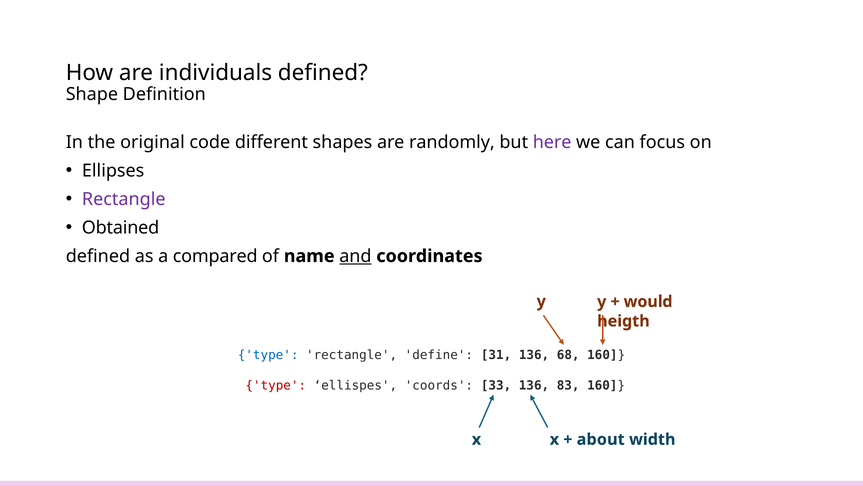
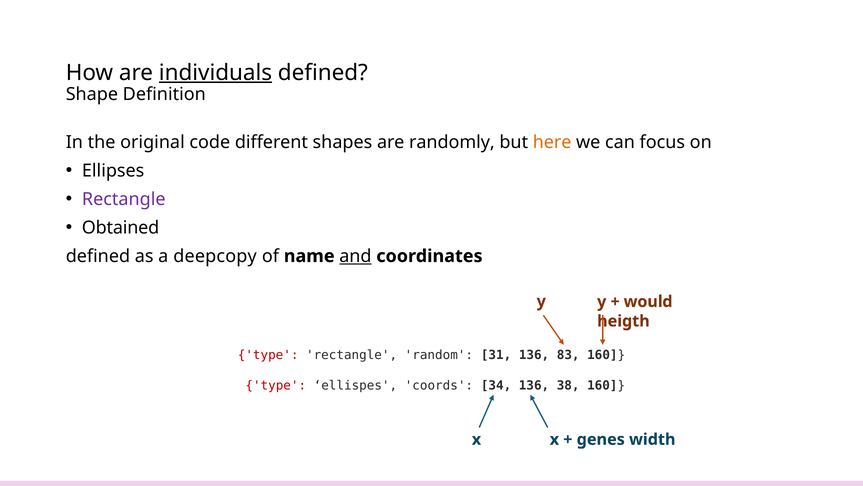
individuals underline: none -> present (215, 73)
here colour: purple -> orange (552, 142)
compared: compared -> deepcopy (215, 256)
type colour: blue -> red (268, 355)
define: define -> random (439, 355)
68: 68 -> 83 (568, 355)
33: 33 -> 34 (496, 385)
83: 83 -> 38 (568, 385)
about: about -> genes (601, 439)
